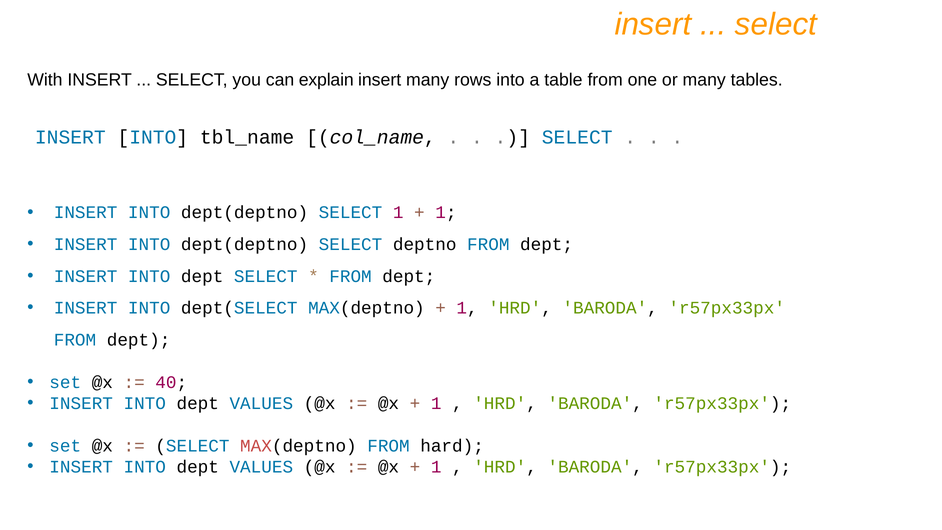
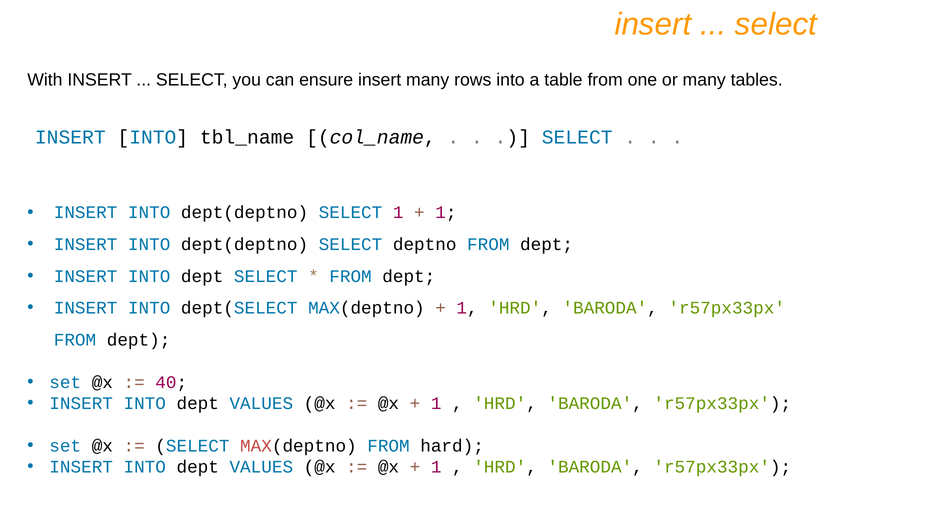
explain: explain -> ensure (326, 80)
